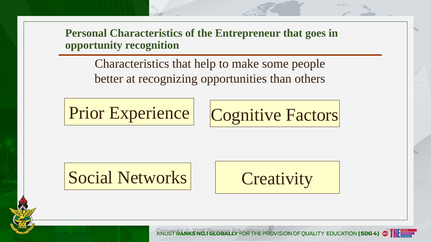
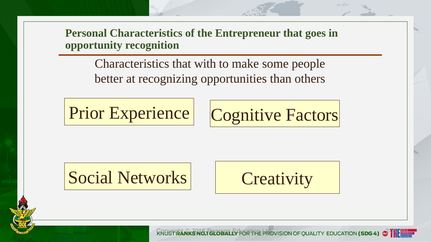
help: help -> with (205, 64)
